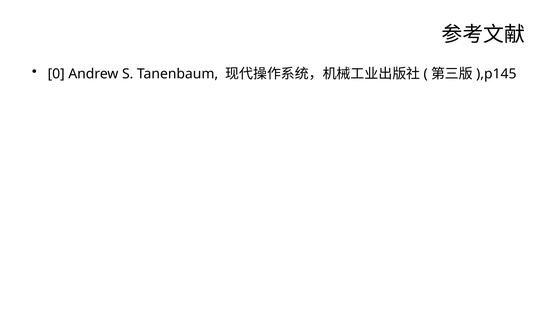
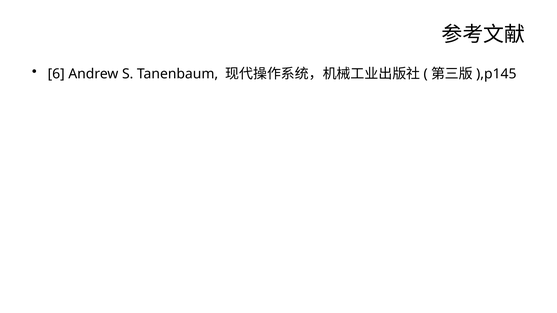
0: 0 -> 6 (56, 74)
